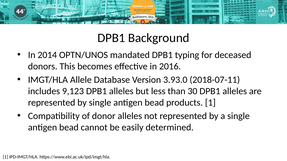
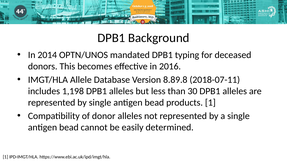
3.93.0: 3.93.0 -> 8.89.8 (175, 80)
9,123: 9,123 -> 1,198 (73, 91)
